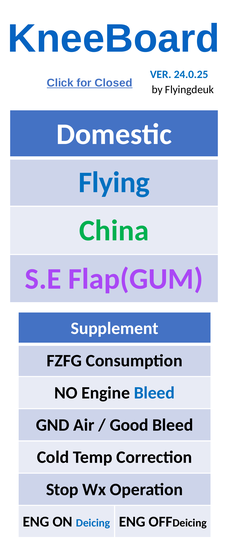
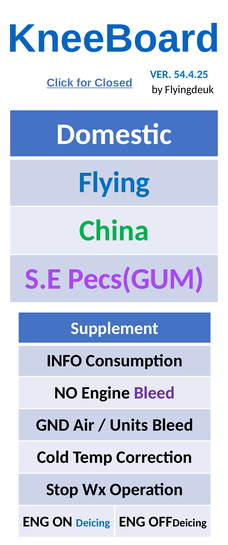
24.0.25: 24.0.25 -> 54.4.25 (191, 74)
Flap(GUM: Flap(GUM -> Pecs(GUM (136, 279)
FZFG: FZFG -> INFO (64, 361)
Bleed colour: blue -> purple (154, 393)
Good: Good -> Units (129, 425)
